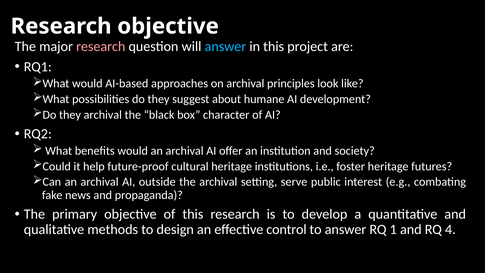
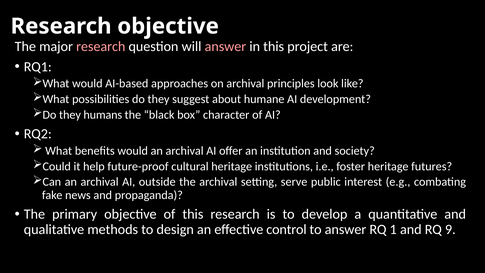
answer colour: light blue -> pink (225, 46)
they archival: archival -> humans (103, 115)
4: 4 -> 9 (450, 229)
